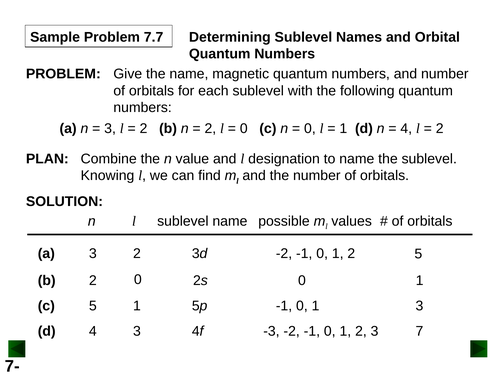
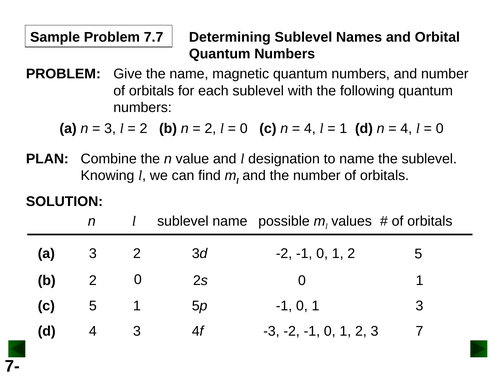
0: 0 -> 4 (310, 129)
2: 2 -> 0 (440, 129)
